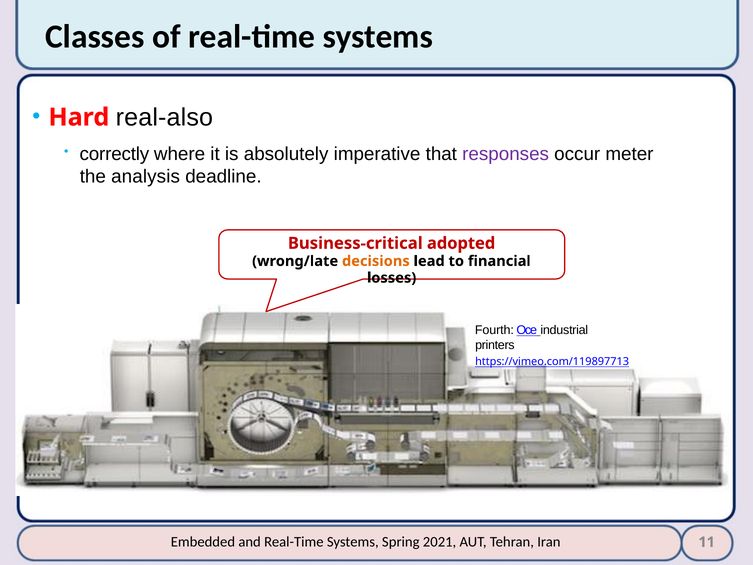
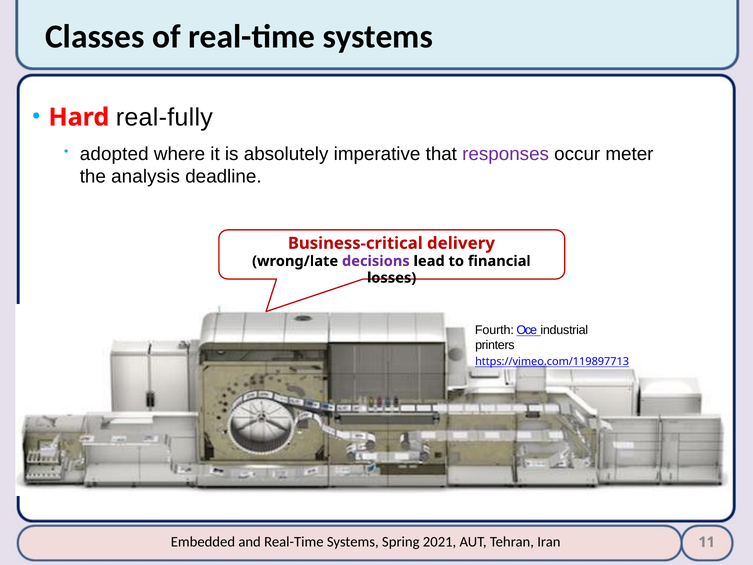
real-also: real-also -> real-fully (164, 117)
correctly: correctly -> adopted (114, 154)
adopted: adopted -> delivery (461, 243)
decisions colour: orange -> purple (376, 261)
